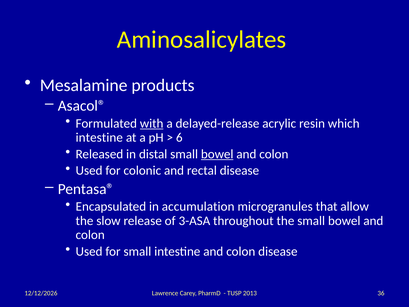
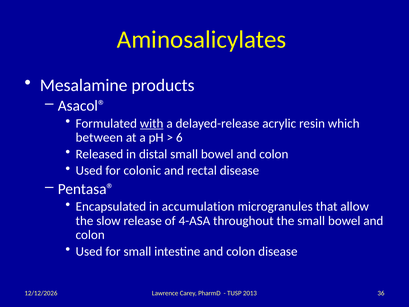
intestine: intestine -> between (99, 137)
bowel underline: present -> none (217, 154)
3-ASA: 3-ASA -> 4-ASA (194, 221)
